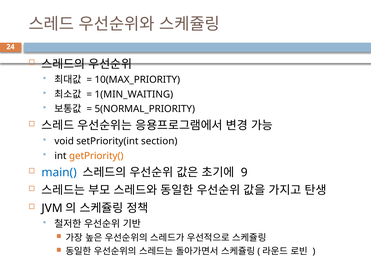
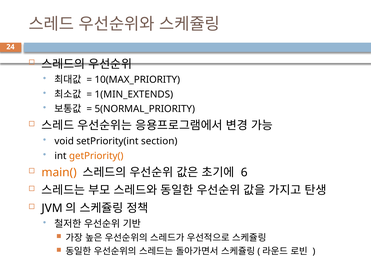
1(MIN_WAITING: 1(MIN_WAITING -> 1(MIN_EXTENDS (134, 94)
main( colour: blue -> orange (59, 173)
9: 9 -> 6 (244, 173)
